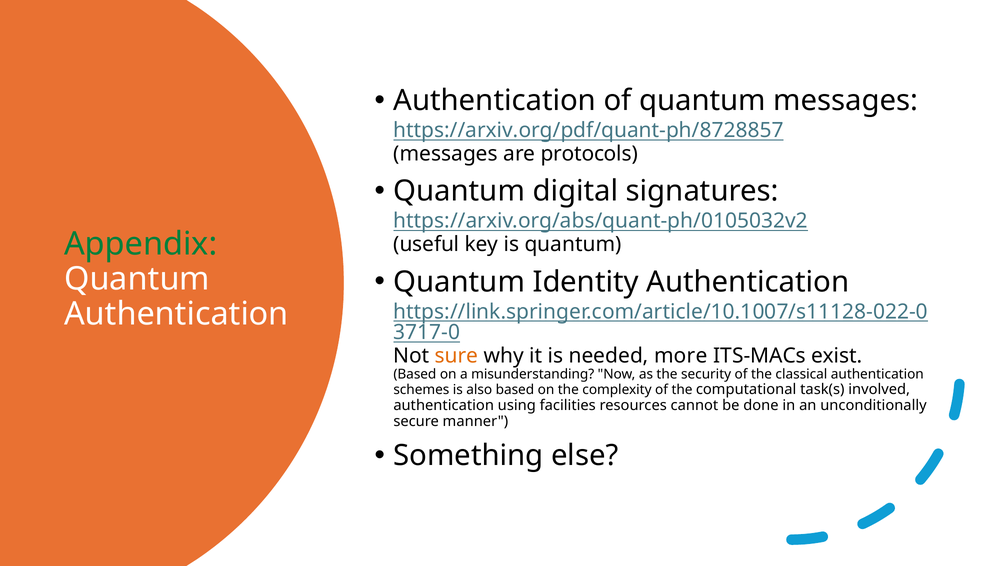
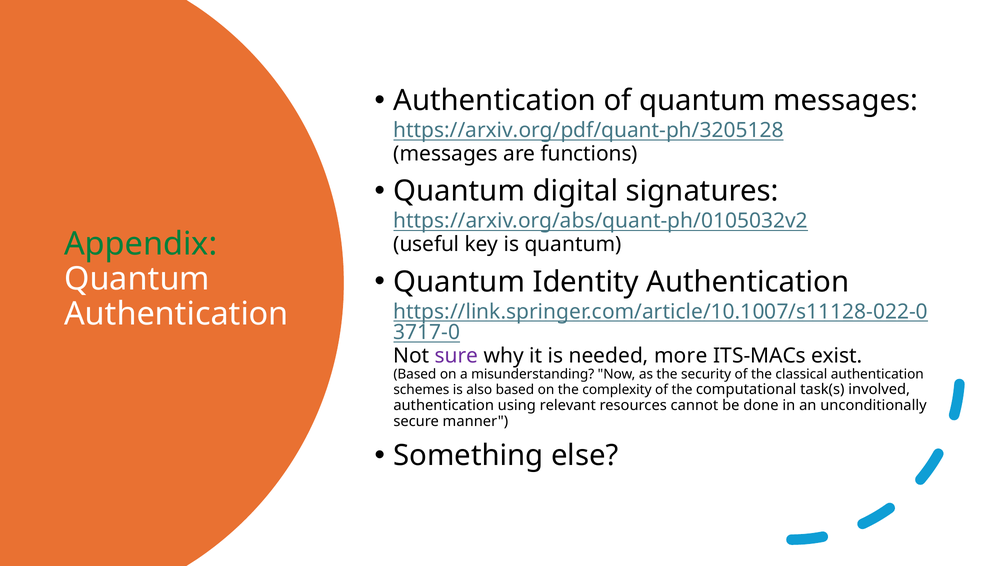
https://arxiv.org/pdf/quant-ph/8728857: https://arxiv.org/pdf/quant-ph/8728857 -> https://arxiv.org/pdf/quant-ph/3205128 (588, 130)
protocols: protocols -> functions (589, 154)
sure colour: orange -> purple (457, 356)
facilities: facilities -> relevant (568, 405)
